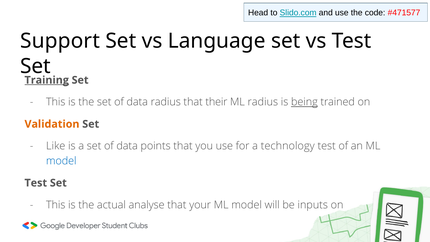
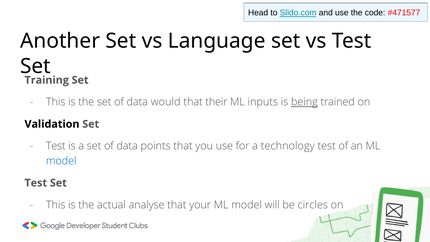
Support: Support -> Another (60, 41)
Training underline: present -> none (47, 80)
data radius: radius -> would (166, 102)
ML radius: radius -> inputs (263, 102)
Validation colour: orange -> black (52, 124)
Like: Like -> Test (56, 146)
inputs: inputs -> circles (313, 205)
